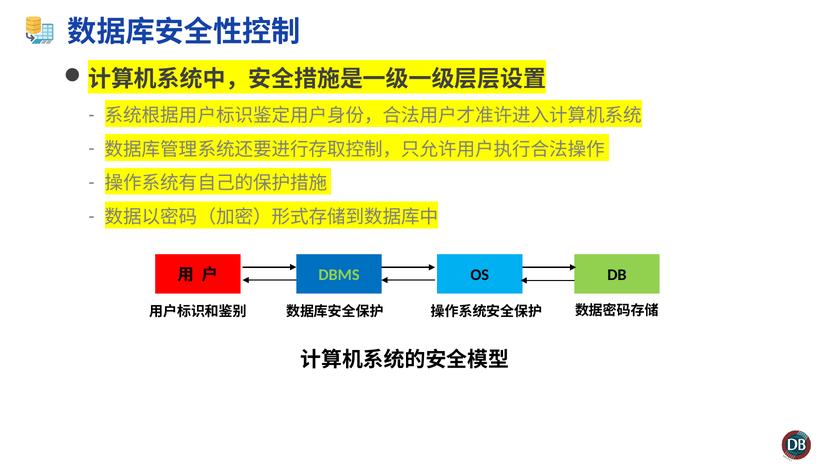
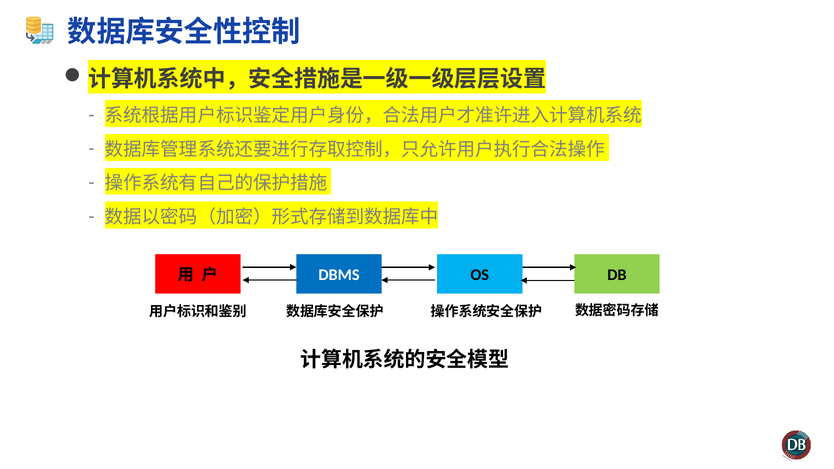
DBMS colour: light green -> white (339, 275)
